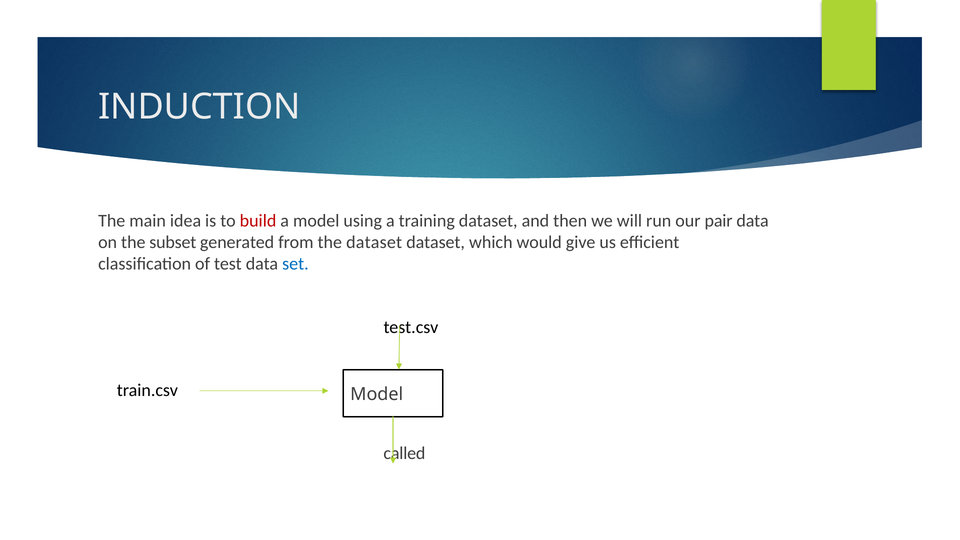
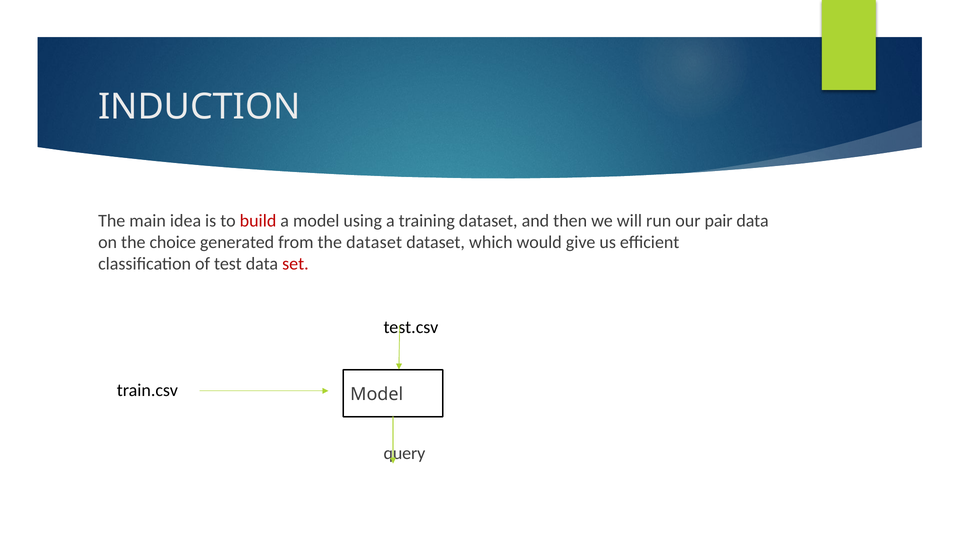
subset: subset -> choice (173, 242)
set colour: blue -> red (295, 264)
called: called -> query (404, 453)
